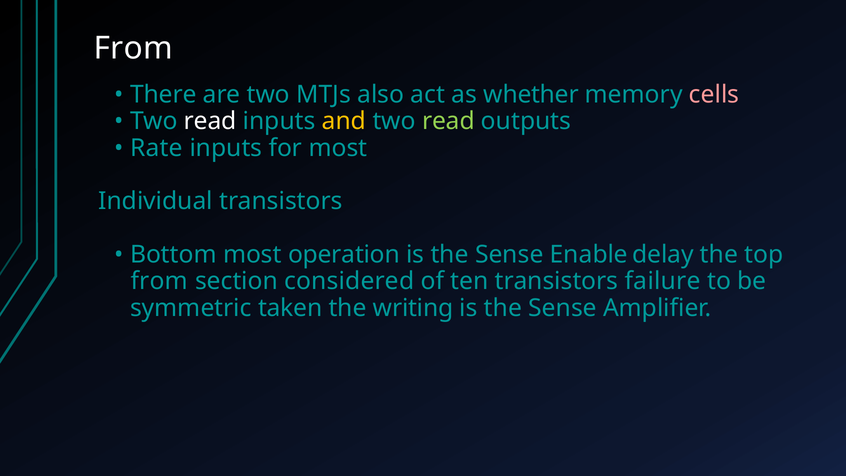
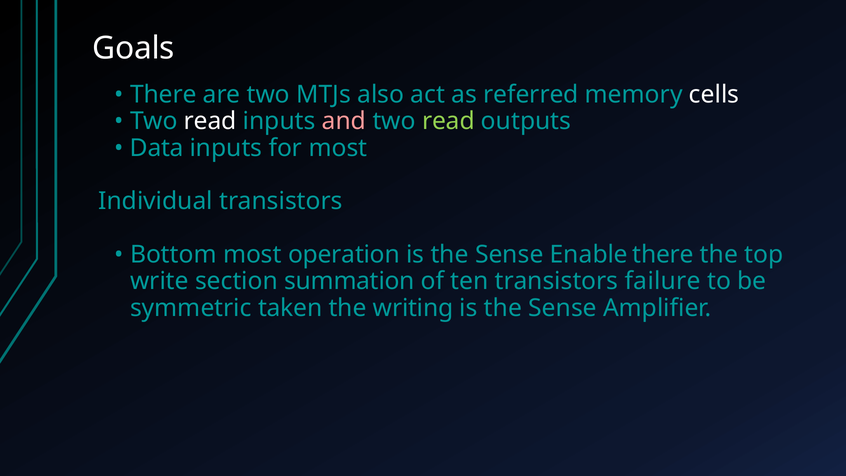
From: From -> Goals (134, 48)
whether: whether -> referred (531, 95)
cells colour: pink -> white (714, 95)
and colour: yellow -> pink (344, 121)
Rate: Rate -> Data (157, 148)
Enable delay: delay -> there (663, 255)
from: from -> write (159, 281)
considered: considered -> summation (349, 281)
